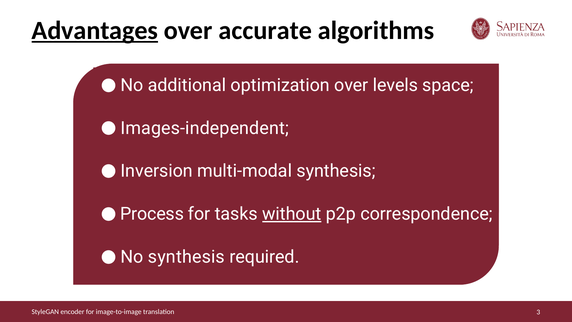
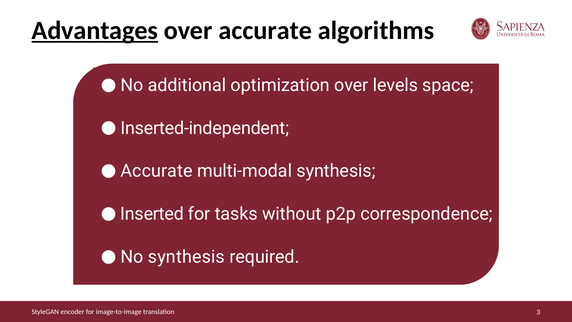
Images-independent: Images-independent -> Inserted-independent (205, 128)
Inversion: Inversion -> Accurate (157, 171)
Process: Process -> Inserted (152, 214)
without underline: present -> none (292, 214)
